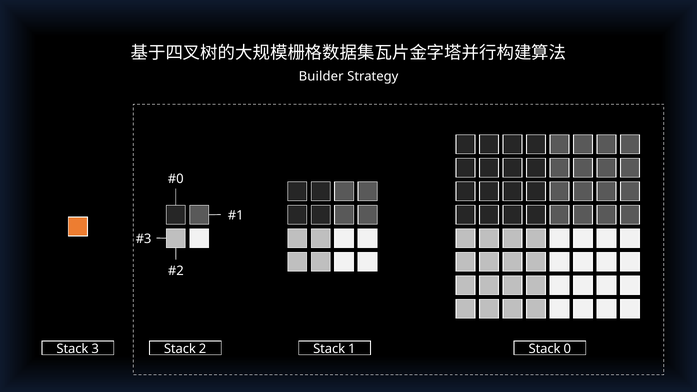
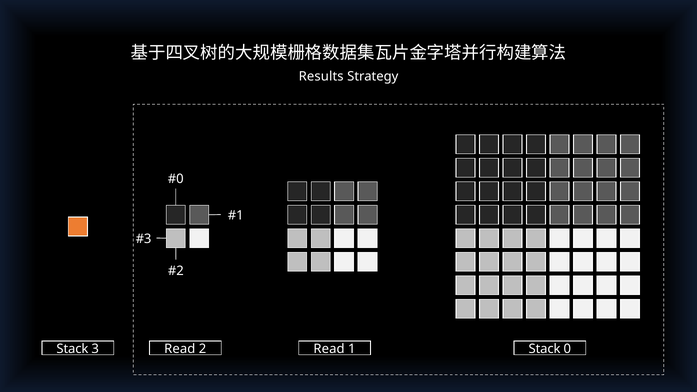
Builder: Builder -> Results (321, 76)
3 Stack: Stack -> Read (180, 349)
2 Stack: Stack -> Read (329, 349)
